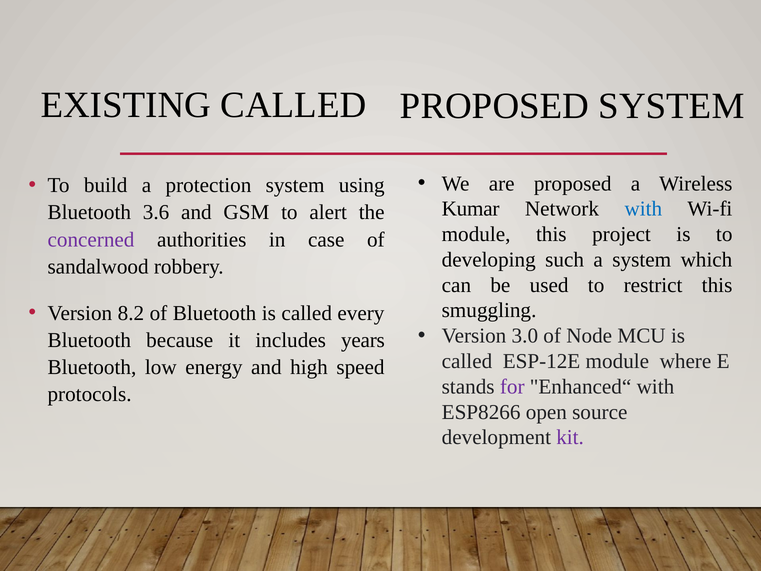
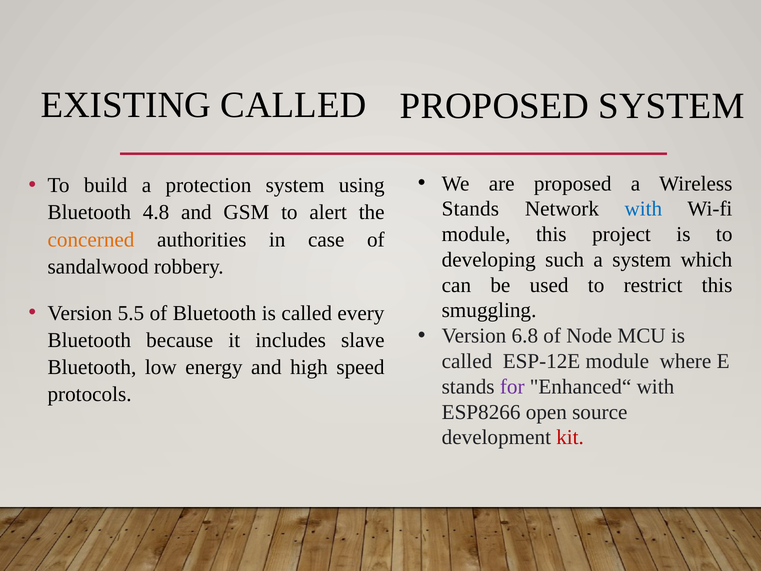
Kumar: Kumar -> Stands (470, 209)
3.6: 3.6 -> 4.8 (156, 212)
concerned colour: purple -> orange (91, 240)
8.2: 8.2 -> 5.5 (131, 313)
3.0: 3.0 -> 6.8 (525, 336)
years: years -> slave (363, 340)
kit colour: purple -> red (570, 437)
